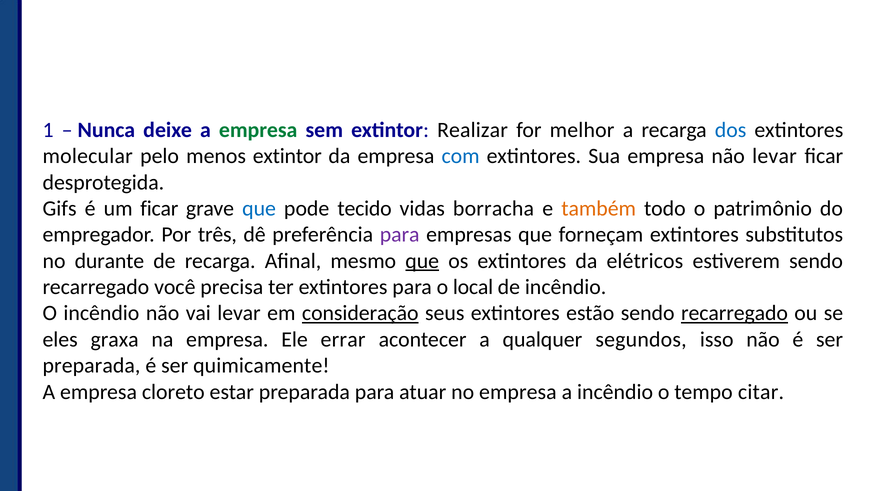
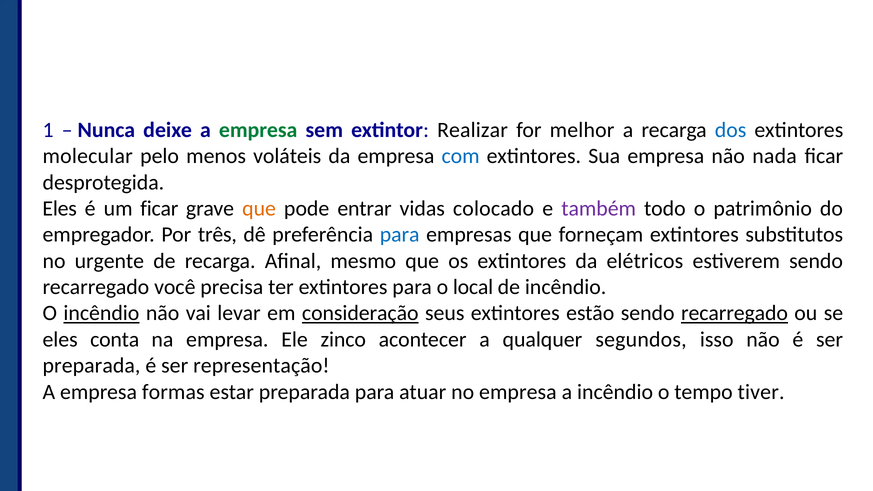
menos extintor: extintor -> voláteis (287, 156)
não levar: levar -> nada (775, 156)
Gifs: Gifs -> Eles (60, 209)
que colour: blue -> orange (259, 209)
tecido: tecido -> entrar (365, 209)
borracha: borracha -> colocado (494, 209)
também colour: orange -> purple (599, 209)
para colour: purple -> blue (400, 235)
durante: durante -> urgente (109, 261)
que underline: present -> none (422, 261)
incêndio underline: none -> present (101, 313)
graxa: graxa -> conta (115, 339)
errar: errar -> zinco (343, 339)
quimicamente: quimicamente -> representação (261, 366)
cloreto: cloreto -> formas (173, 392)
citar: citar -> tiver (761, 392)
